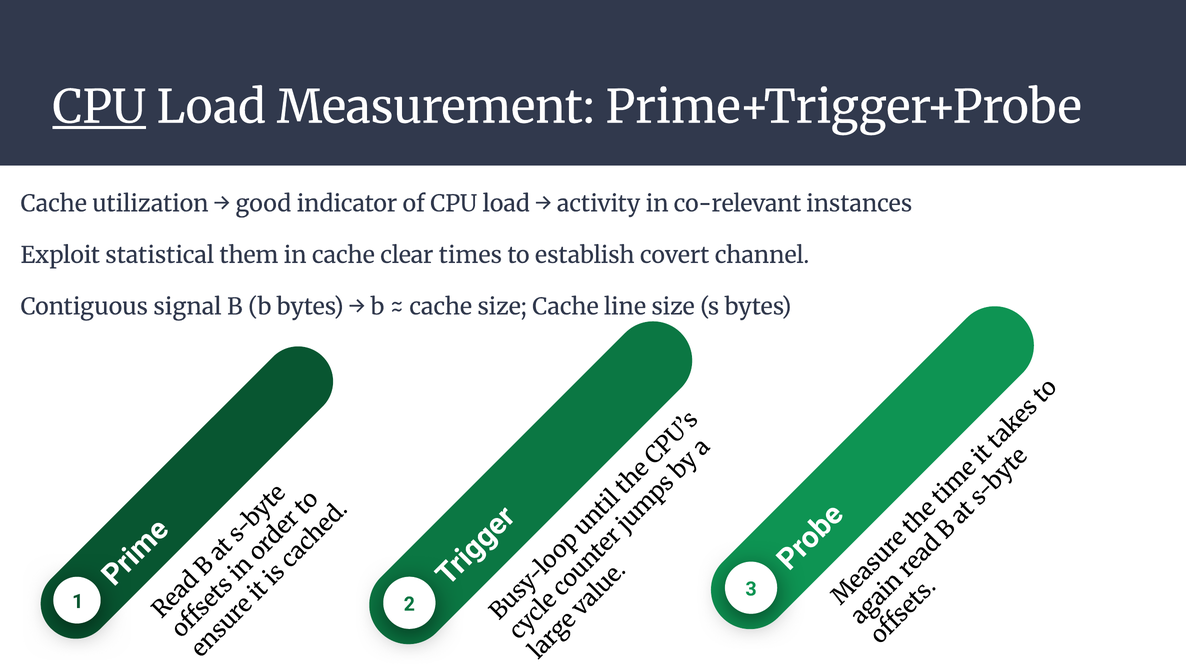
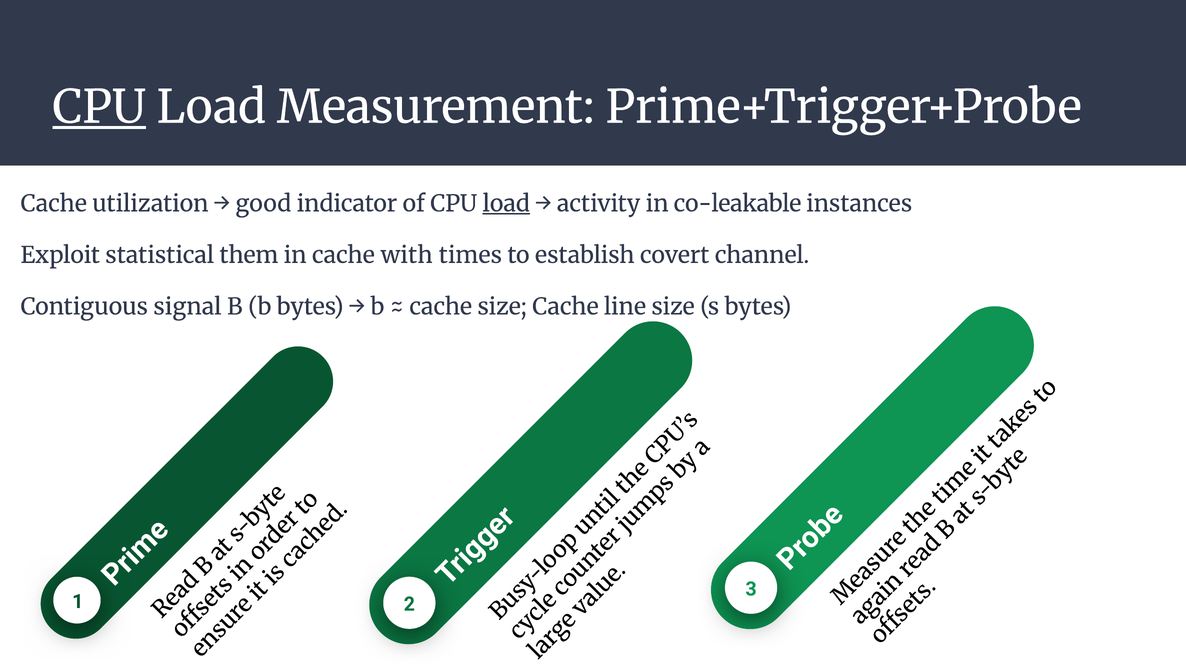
load underline: none -> present (506, 204)
co-relevant: co-relevant -> co-leakable (737, 204)
clear: clear -> with (407, 255)
